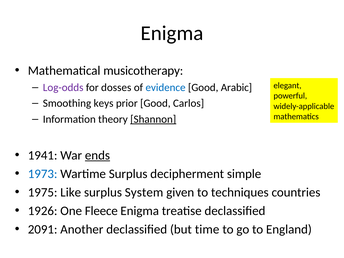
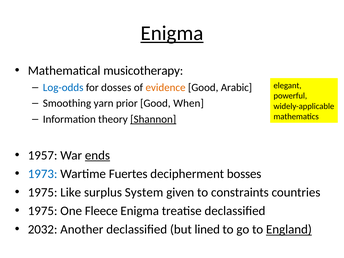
Enigma underline: none -> present (172, 33)
Log-odds colour: purple -> blue (63, 87)
evidence colour: blue -> orange (166, 87)
keys: keys -> yarn (104, 103)
Carlos: Carlos -> When (189, 103)
1941: 1941 -> 1957 (43, 155)
Wartime Surplus: Surplus -> Fuertes (128, 174)
simple: simple -> bosses (244, 174)
techniques: techniques -> constraints (240, 192)
1926: 1926 -> 1975 (43, 211)
2091: 2091 -> 2032 (43, 229)
time: time -> lined (207, 229)
England underline: none -> present (289, 229)
